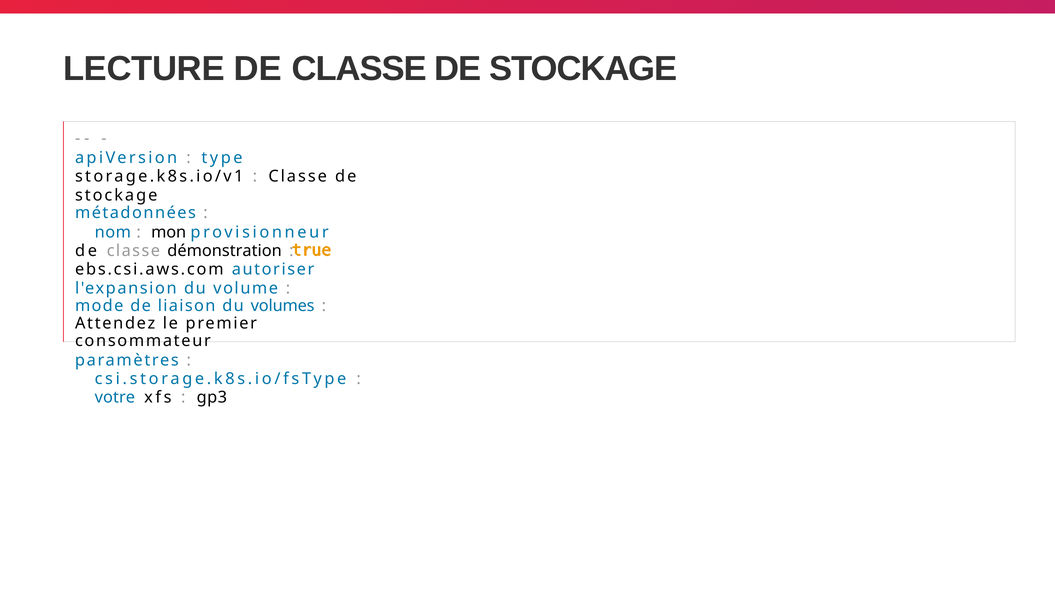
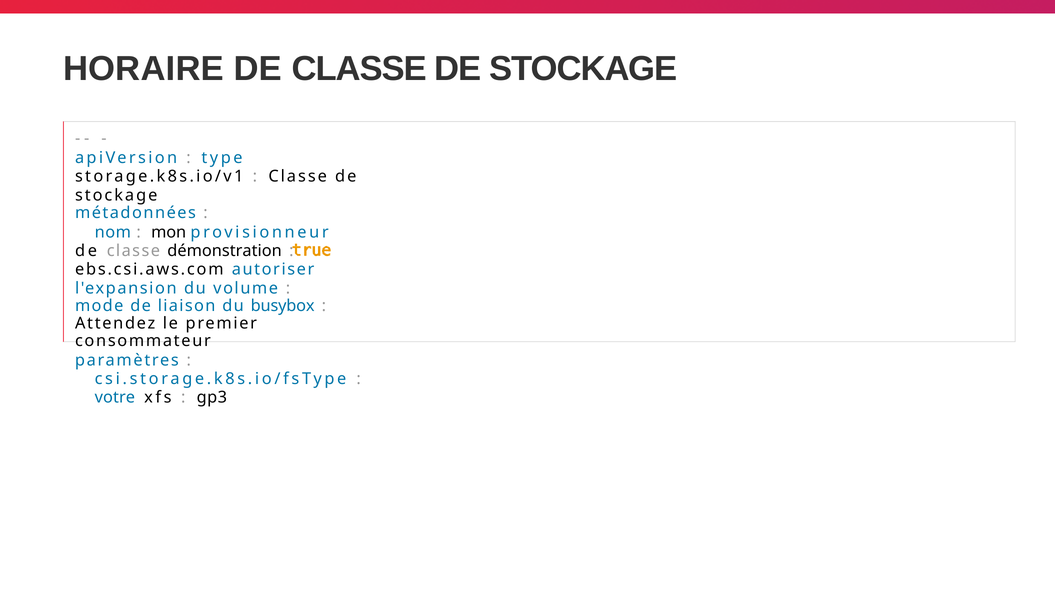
LECTURE: LECTURE -> HORAIRE (144, 69)
volumes: volumes -> busybox (283, 305)
